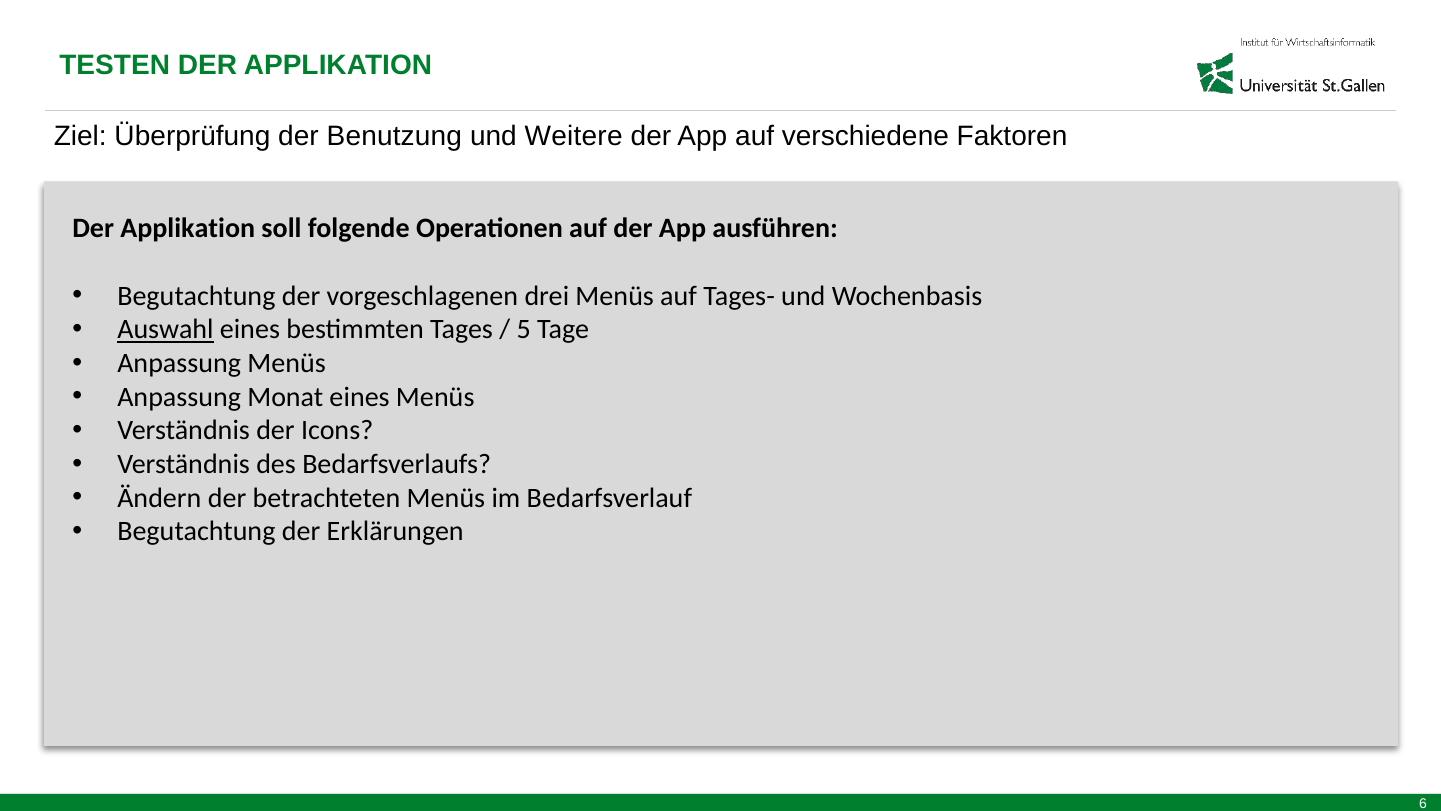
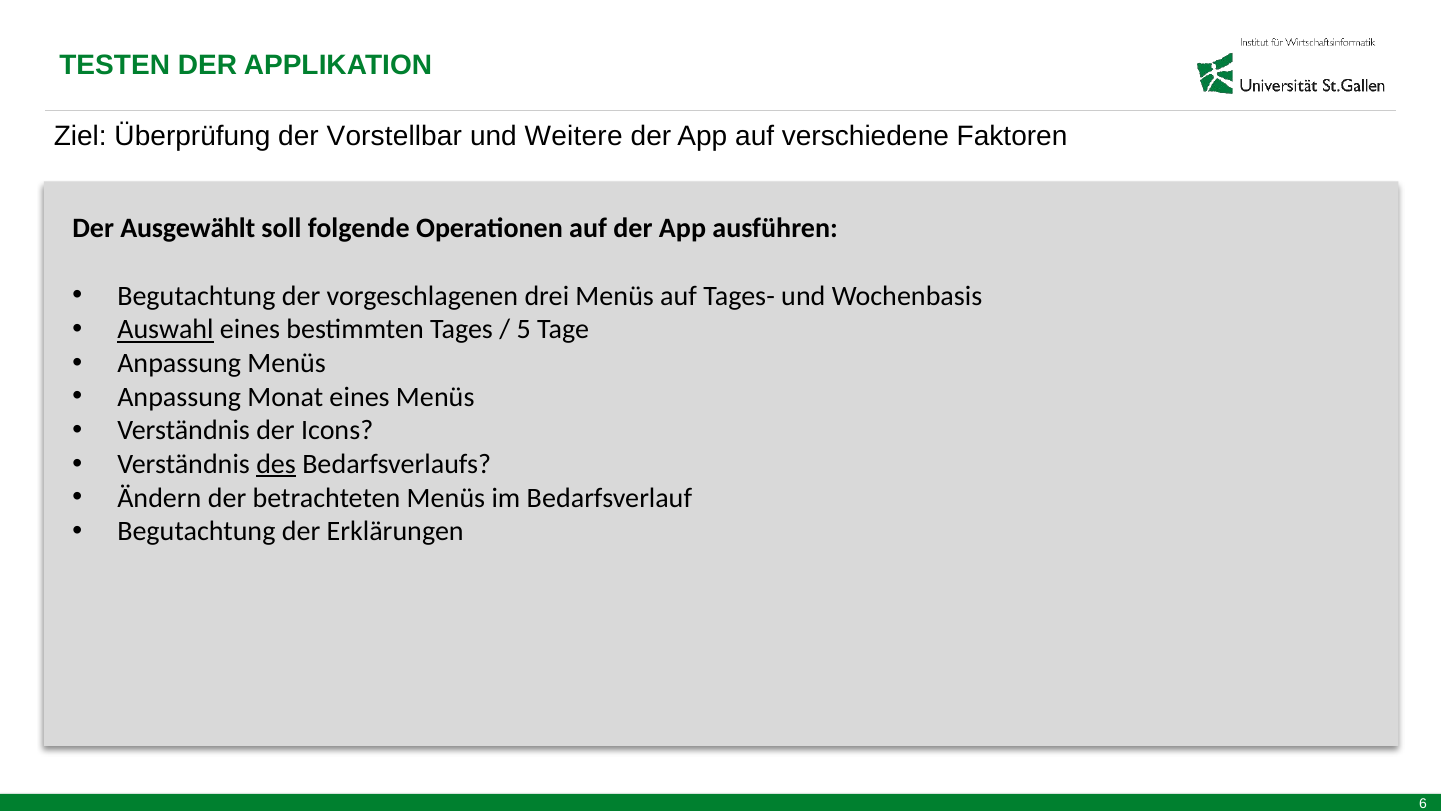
Benutzung: Benutzung -> Vorstellbar (394, 136)
Applikation: Applikation -> Ausgewählt (188, 229)
des underline: none -> present (276, 464)
